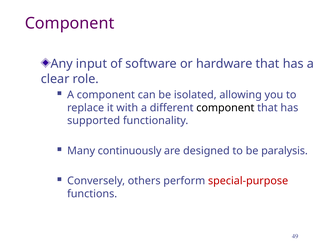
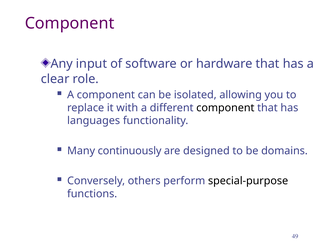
supported: supported -> languages (94, 121)
paralysis: paralysis -> domains (284, 151)
special-purpose colour: red -> black (248, 181)
